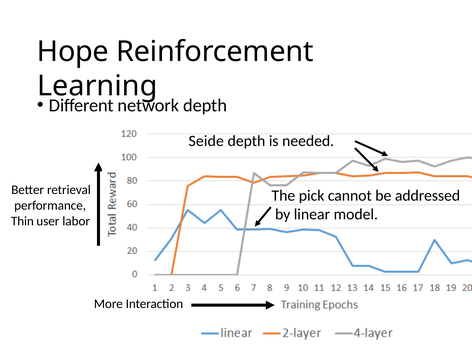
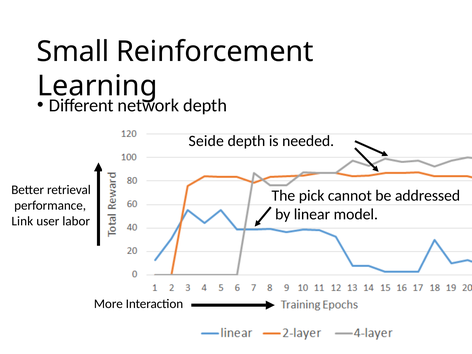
Hope: Hope -> Small (73, 51)
Thin: Thin -> Link (22, 221)
